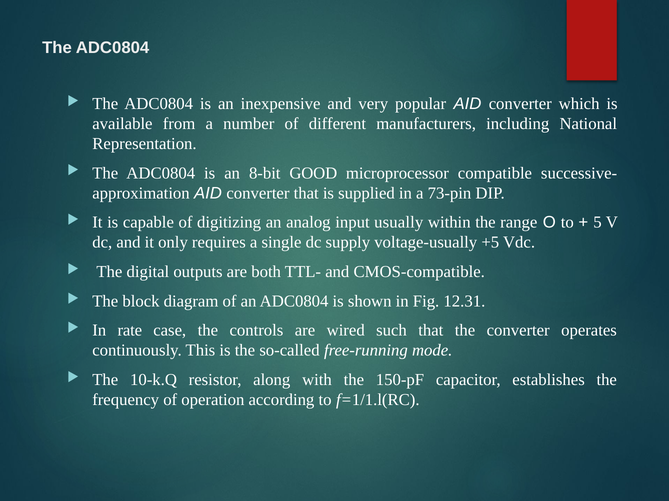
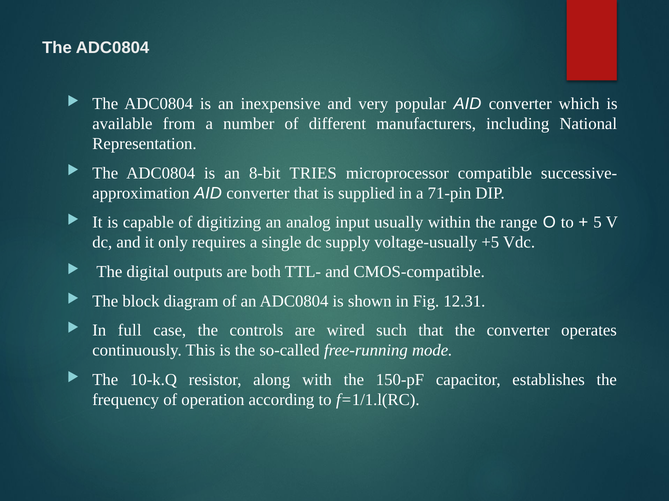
GOOD: GOOD -> TRIES (313, 173)
73-pin: 73-pin -> 71-pin (449, 193)
rate: rate -> full (130, 331)
